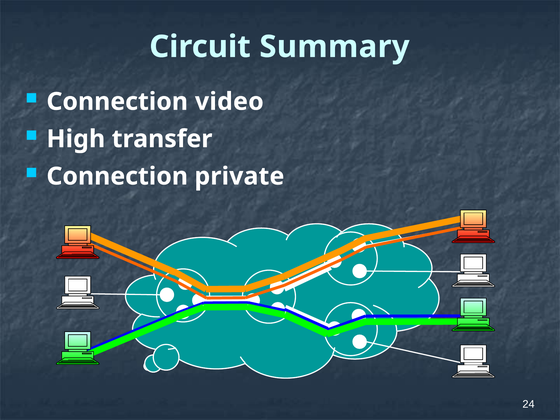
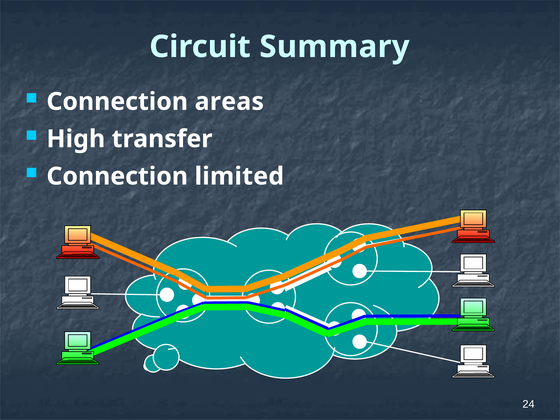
video: video -> areas (229, 102)
private: private -> limited (239, 176)
